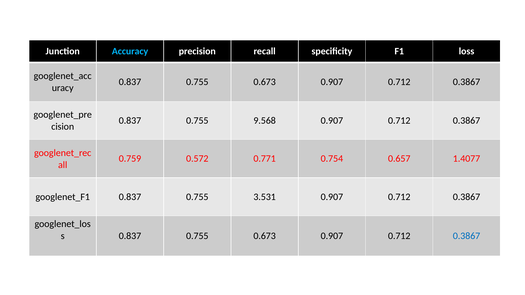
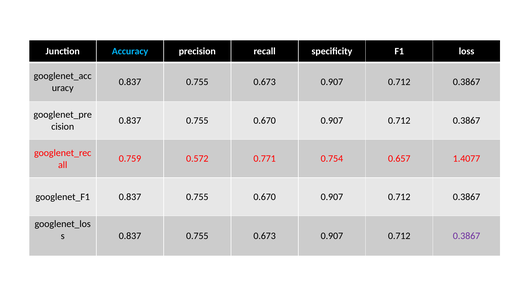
9.568: 9.568 -> 0.670 (265, 121)
3.531: 3.531 -> 0.670 (265, 197)
0.3867 colour: blue -> purple (467, 236)
